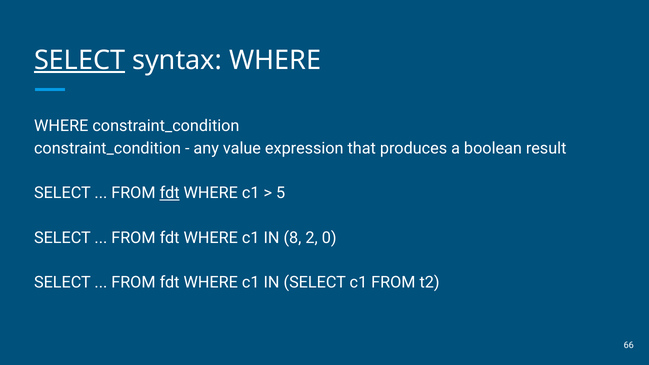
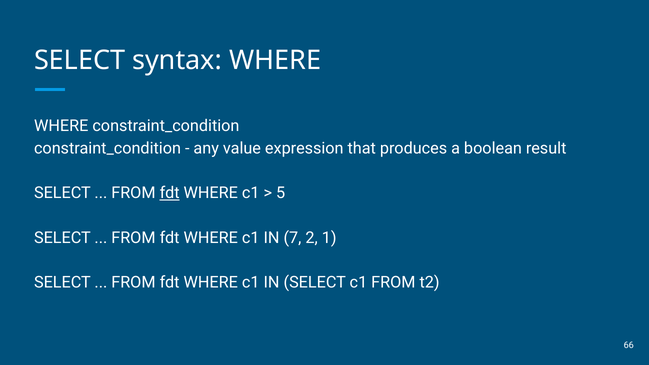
SELECT underline: present -> none (80, 60)
8: 8 -> 7 (292, 238)
0: 0 -> 1 (329, 238)
